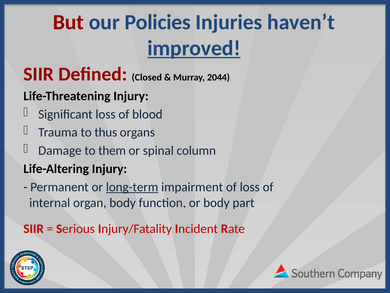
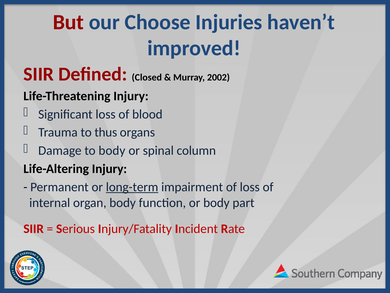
Policies: Policies -> Choose (158, 22)
improved underline: present -> none (194, 48)
2044: 2044 -> 2002 (218, 77)
to them: them -> body (112, 150)
